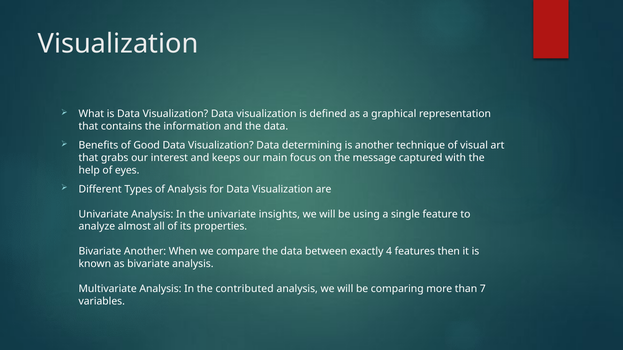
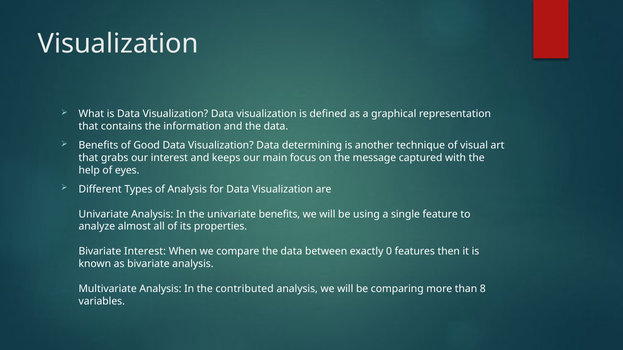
univariate insights: insights -> benefits (279, 214)
Bivariate Another: Another -> Interest (145, 252)
4: 4 -> 0 (389, 252)
7: 7 -> 8 (483, 289)
